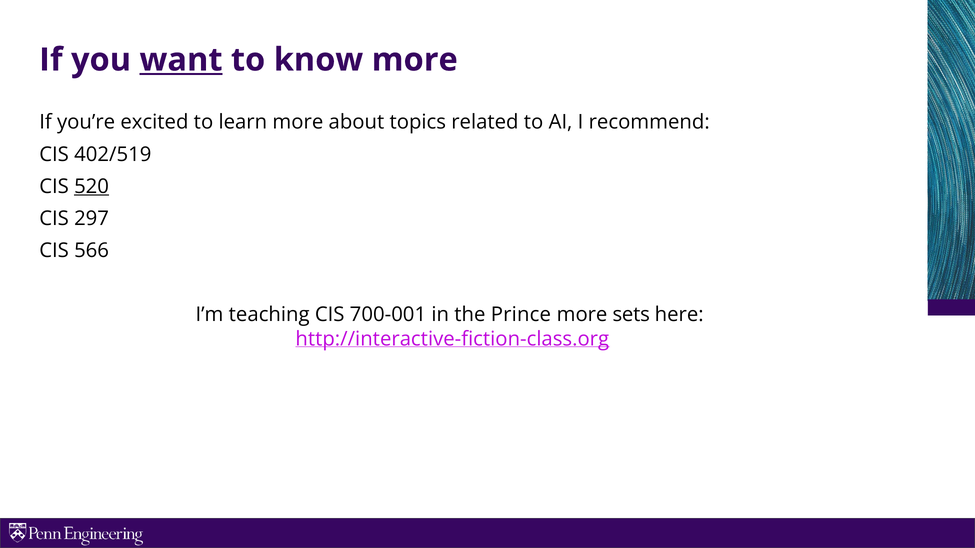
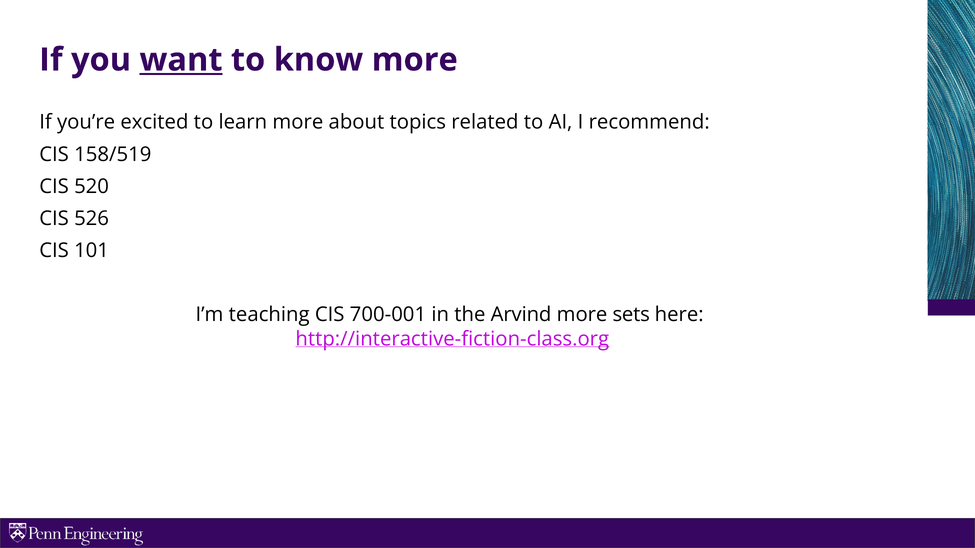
402/519: 402/519 -> 158/519 (113, 154)
520 underline: present -> none (92, 187)
297: 297 -> 526 (92, 219)
566: 566 -> 101 (92, 251)
Prince: Prince -> Arvind (521, 315)
